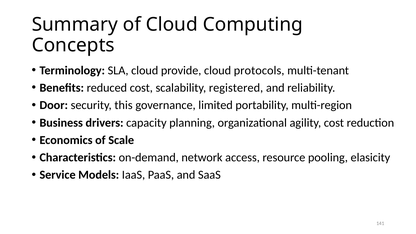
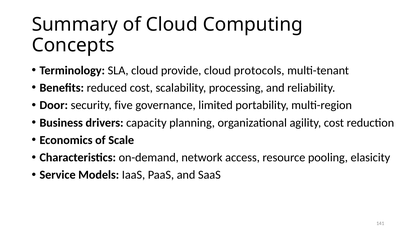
registered: registered -> processing (236, 88)
this: this -> five (124, 105)
